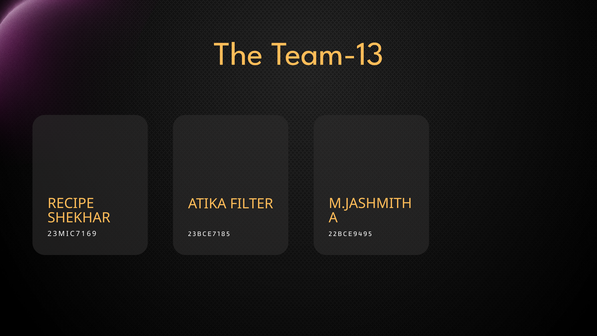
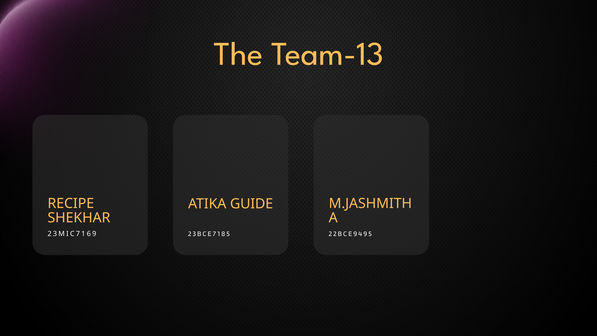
FILTER: FILTER -> GUIDE (252, 204)
